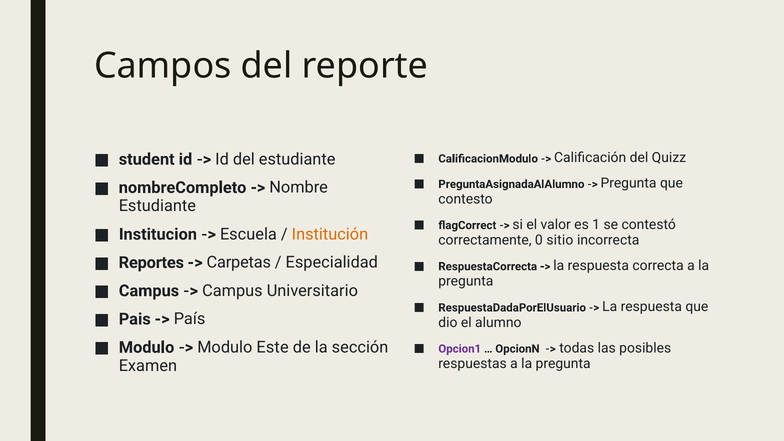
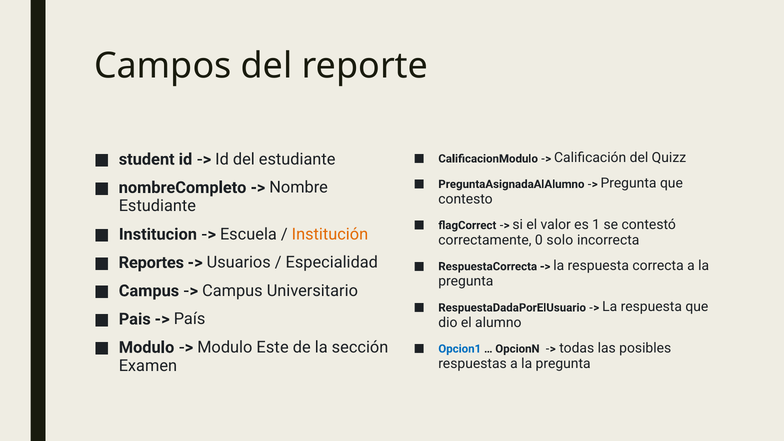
sitio: sitio -> solo (560, 240)
Carpetas: Carpetas -> Usuarios (239, 263)
Opcion1 colour: purple -> blue (460, 349)
